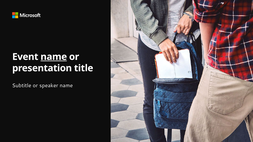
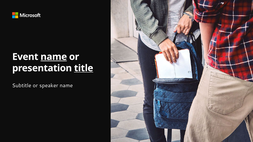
title underline: none -> present (84, 68)
